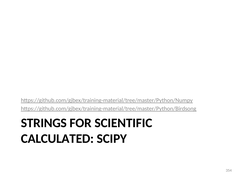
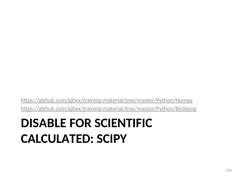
STRINGS: STRINGS -> DISABLE (44, 123)
